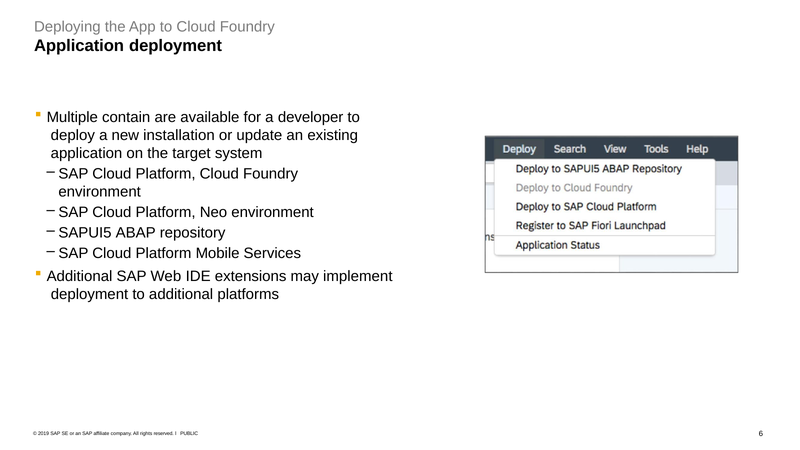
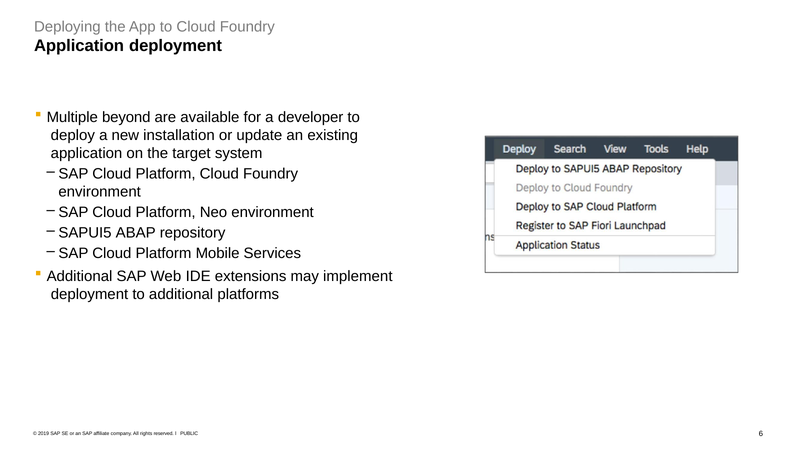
contain: contain -> beyond (126, 117)
